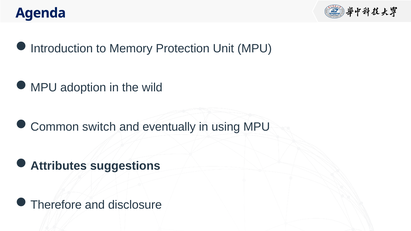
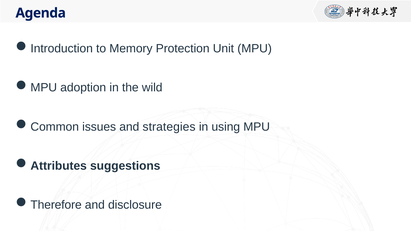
switch: switch -> issues (99, 127)
eventually: eventually -> strategies (169, 127)
